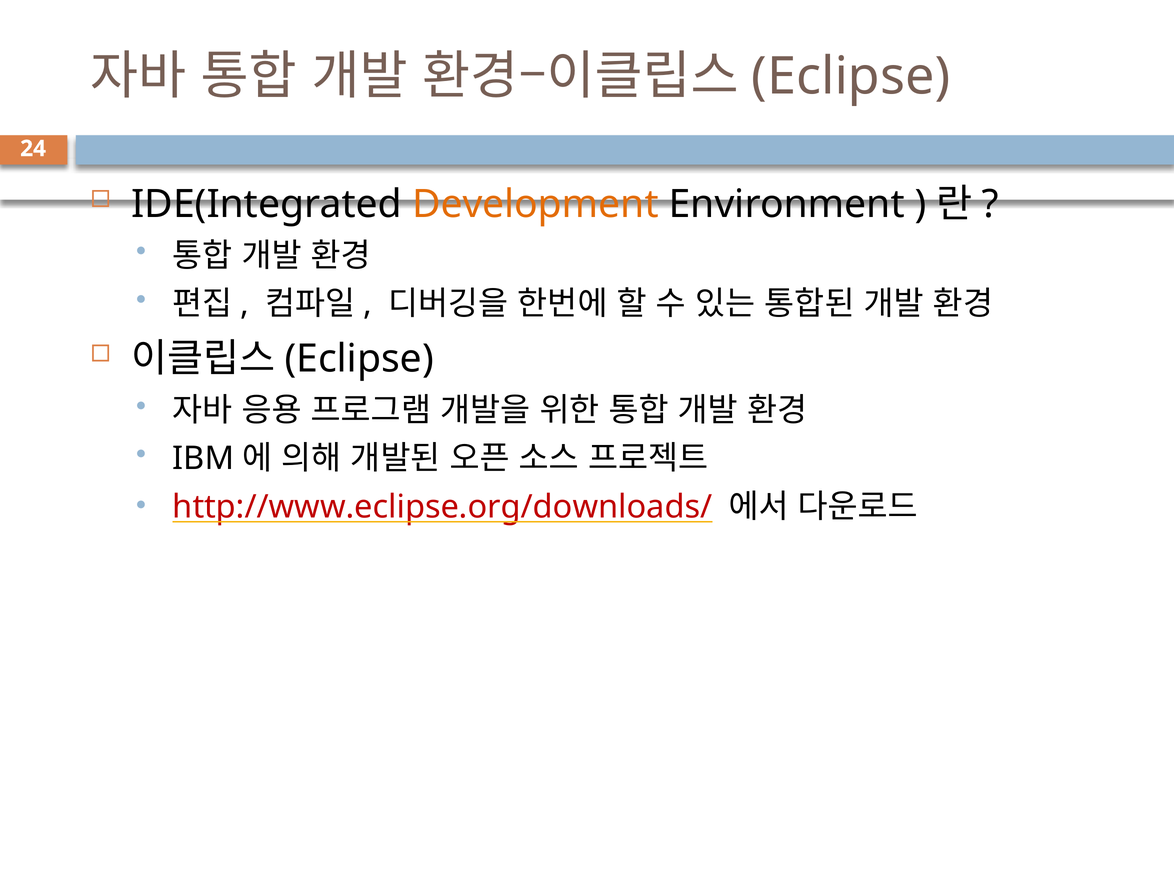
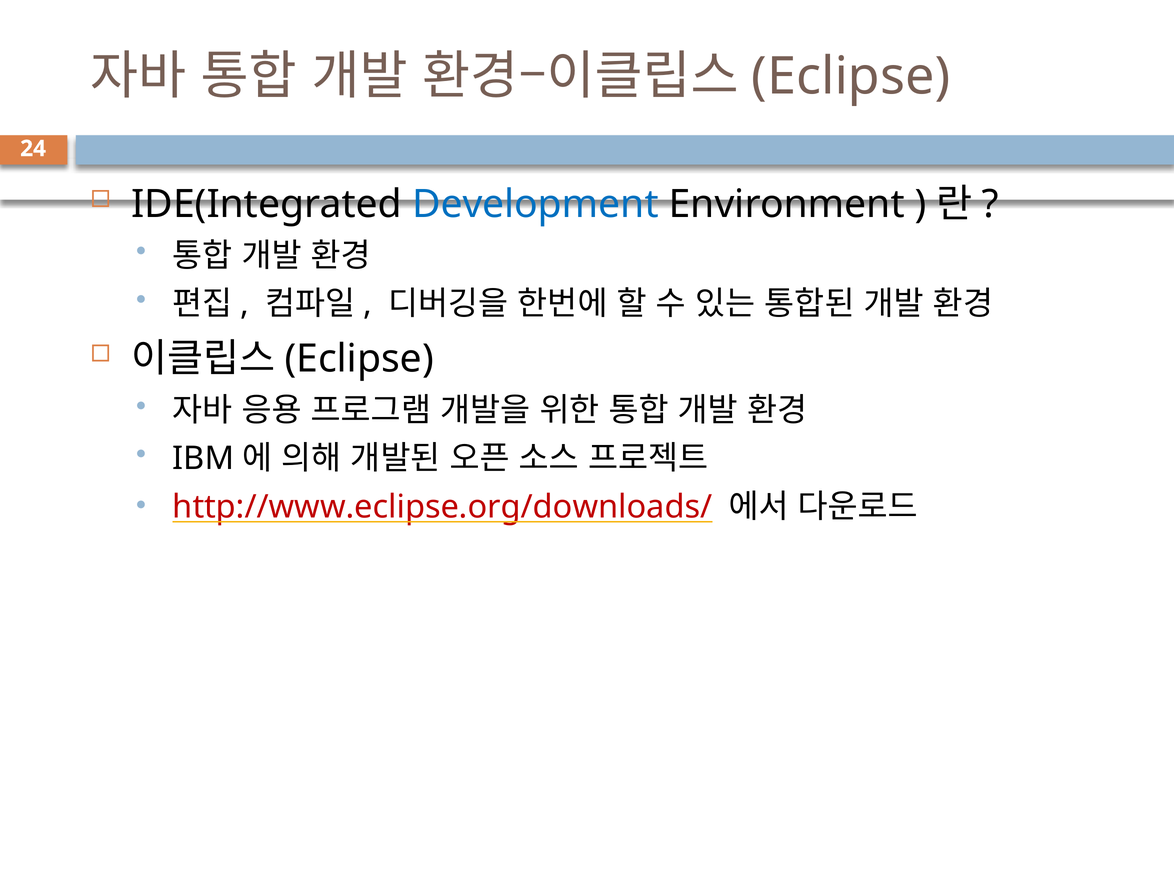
Development colour: orange -> blue (535, 204)
